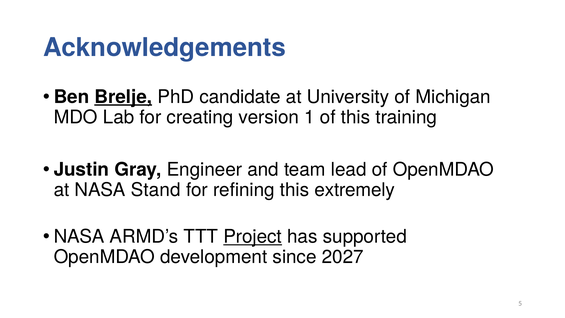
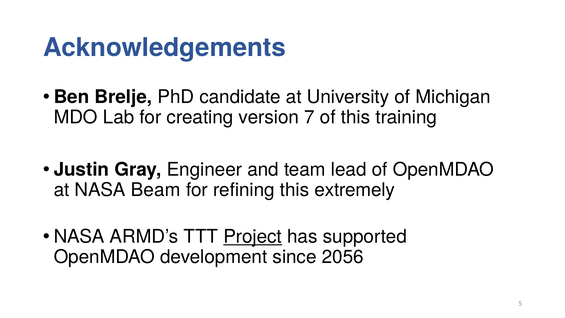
Brelje underline: present -> none (123, 97)
1: 1 -> 7 (310, 117)
Stand: Stand -> Beam (156, 190)
2027: 2027 -> 2056 (343, 257)
